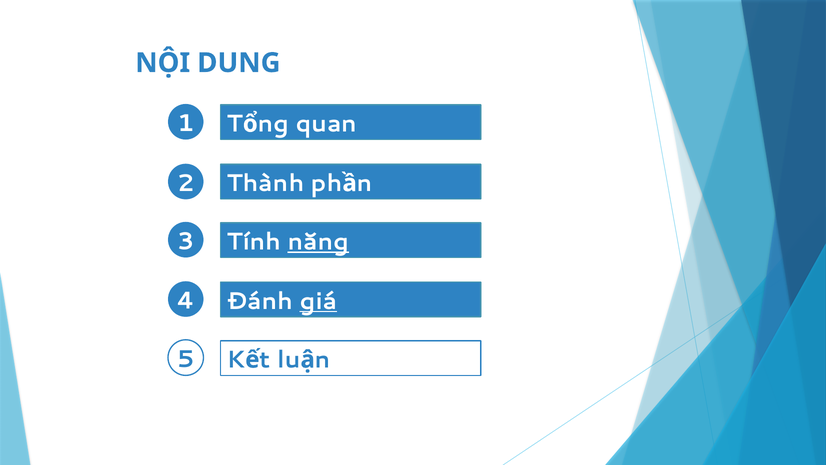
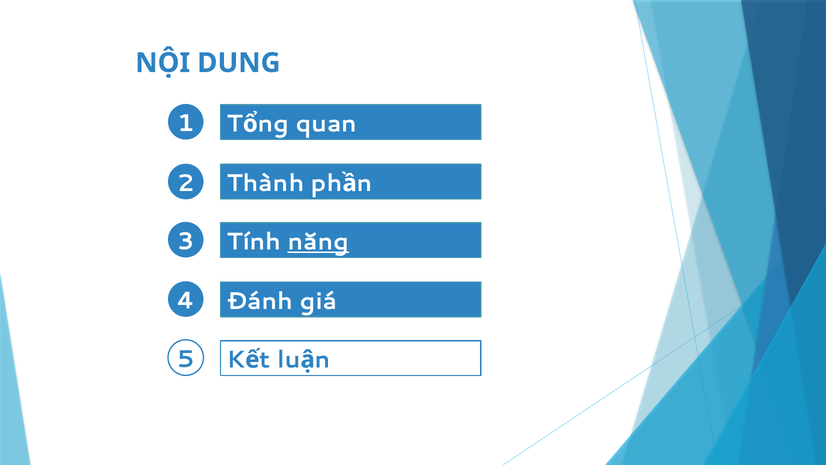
giá underline: present -> none (318, 301)
